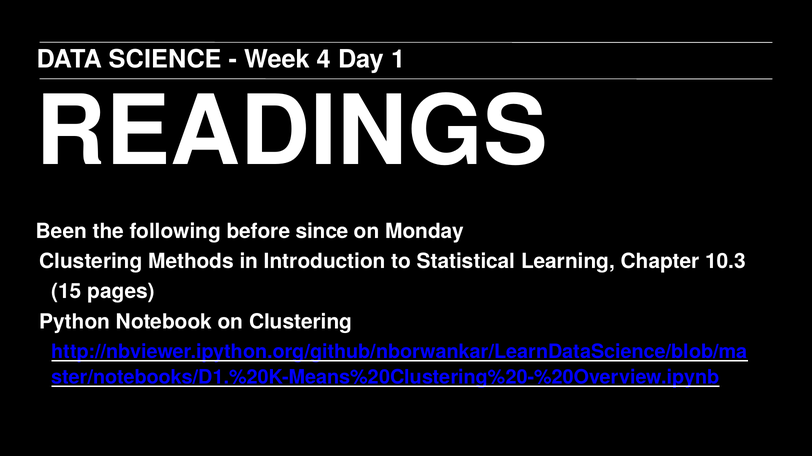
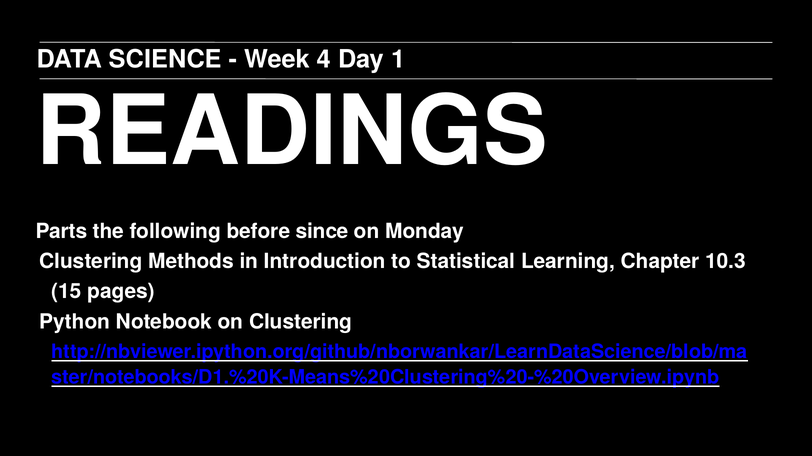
Been: Been -> Parts (61, 231)
